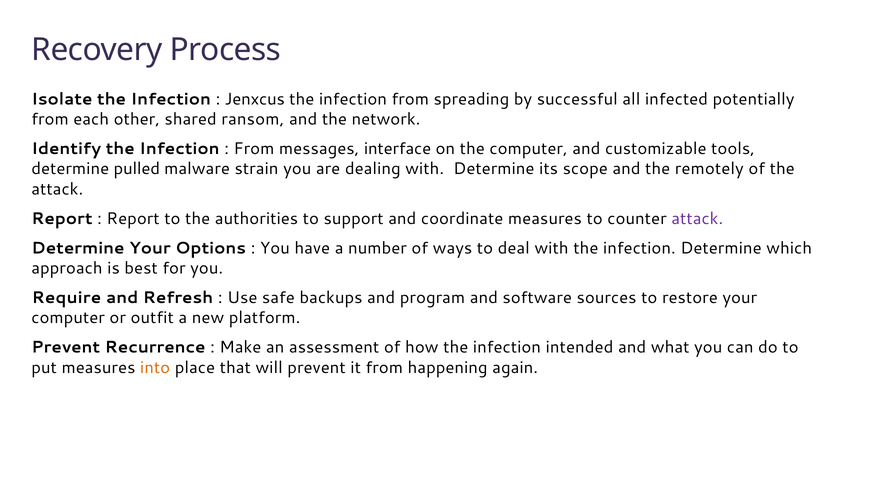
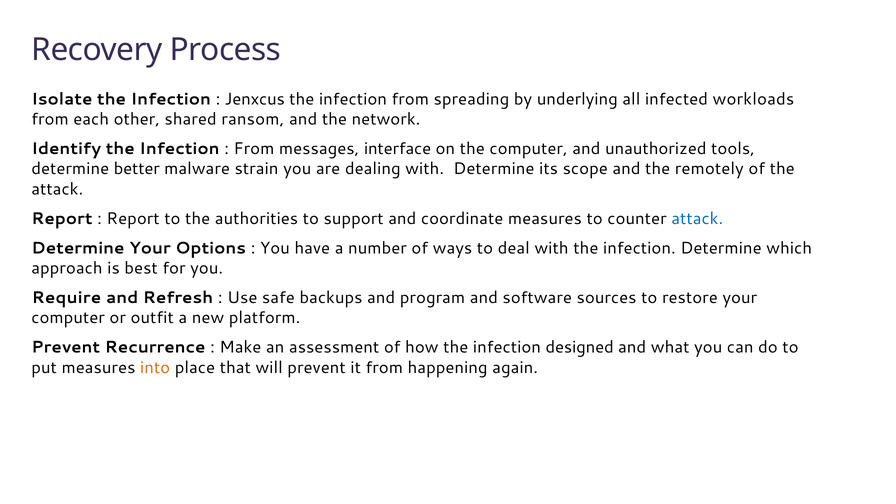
successful: successful -> underlying (577, 99)
potentially: potentially -> workloads (753, 99)
customizable: customizable -> unauthorized (656, 149)
pulled: pulled -> better (137, 169)
attack colour: purple -> blue (697, 219)
intended: intended -> designed (580, 347)
